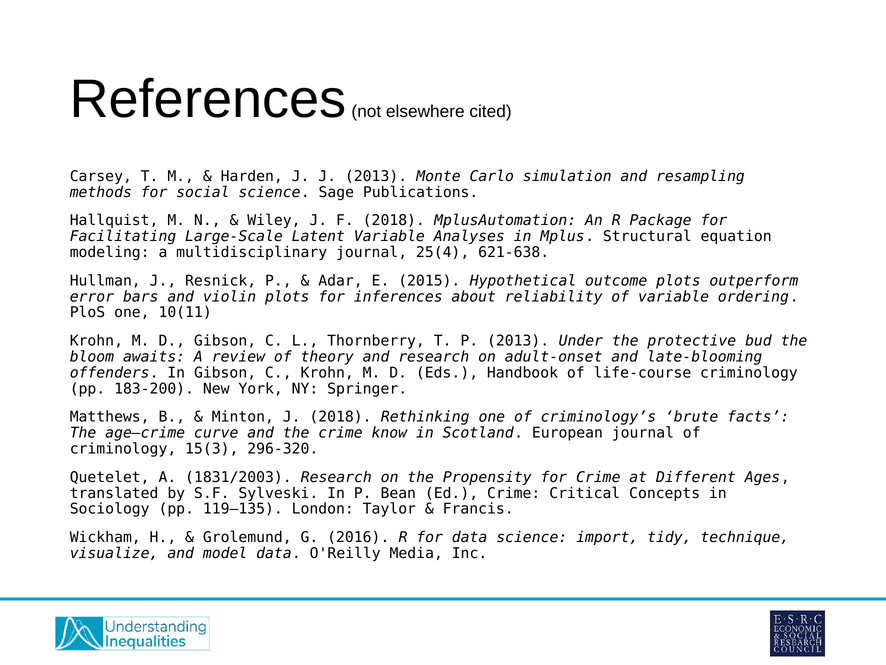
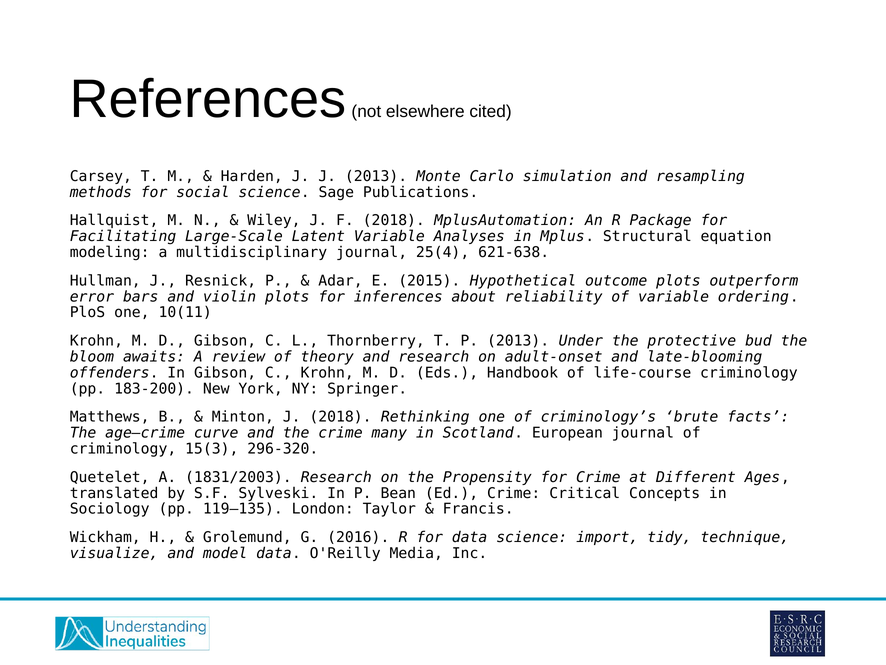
know: know -> many (389, 433)
